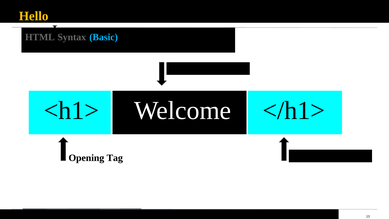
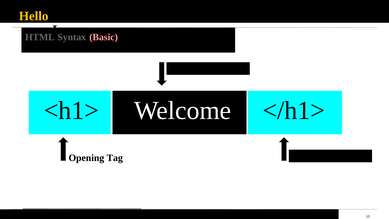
Basic colour: light blue -> pink (104, 37)
